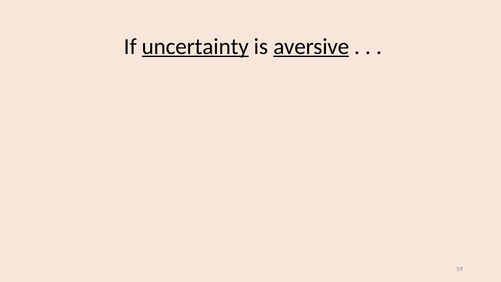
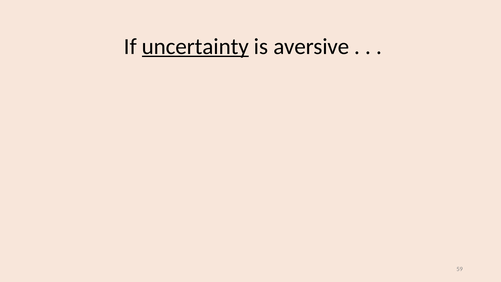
aversive underline: present -> none (311, 46)
